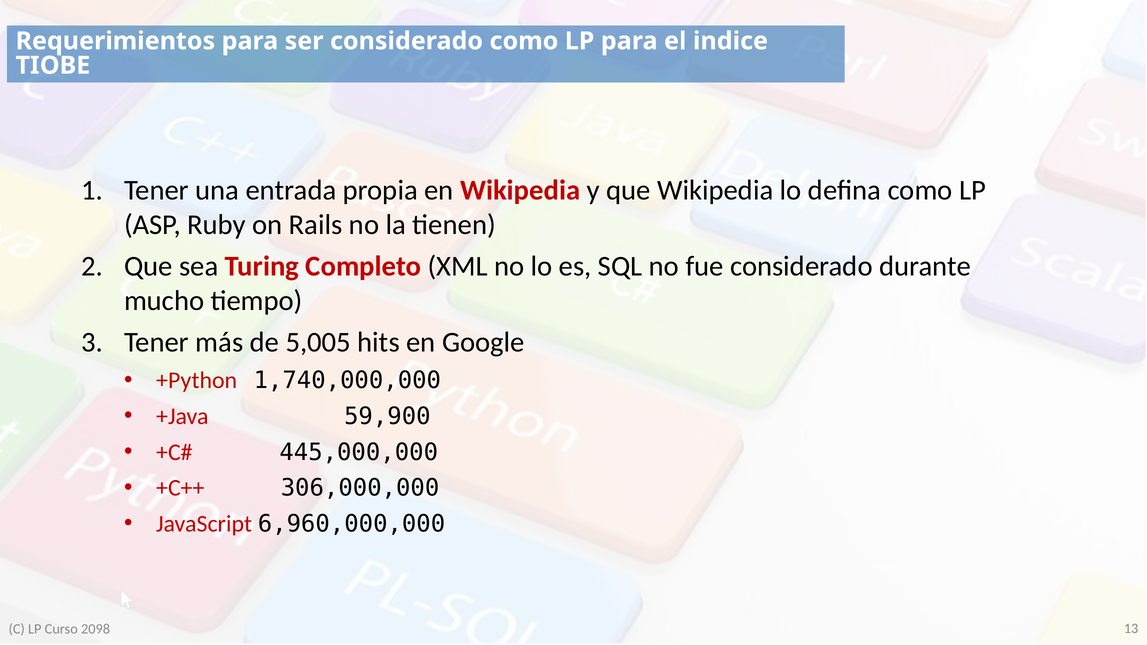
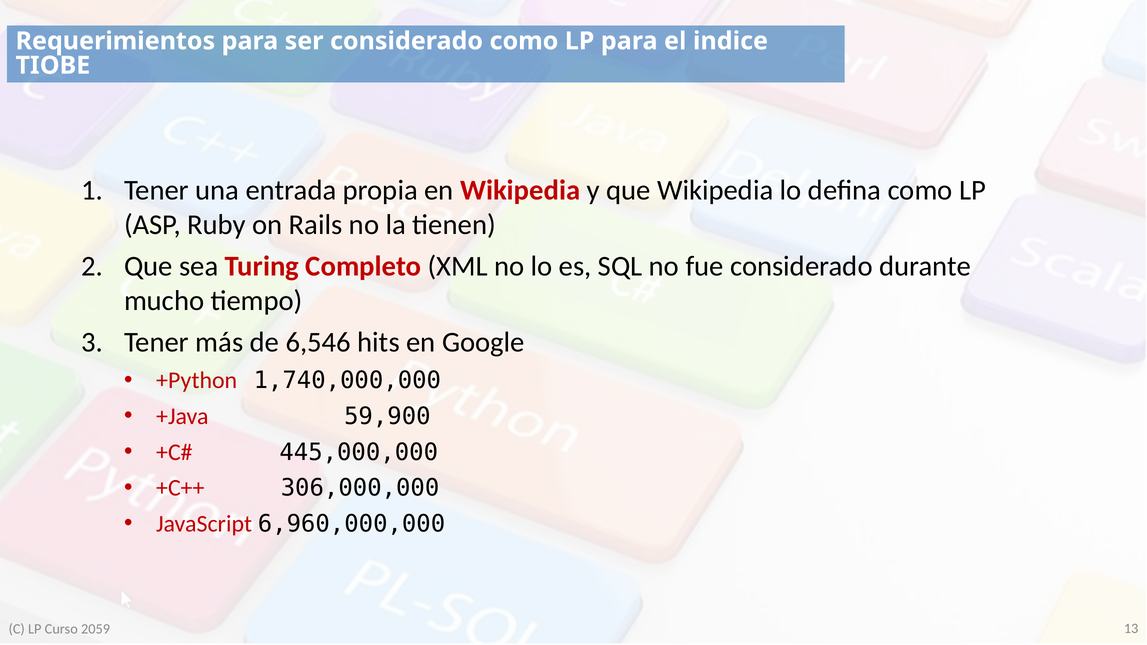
5,005: 5,005 -> 6,546 (318, 342)
2098: 2098 -> 2059 (96, 629)
